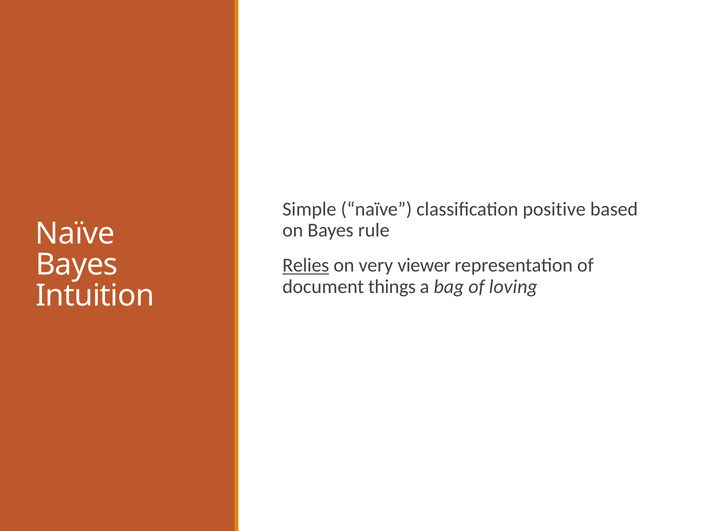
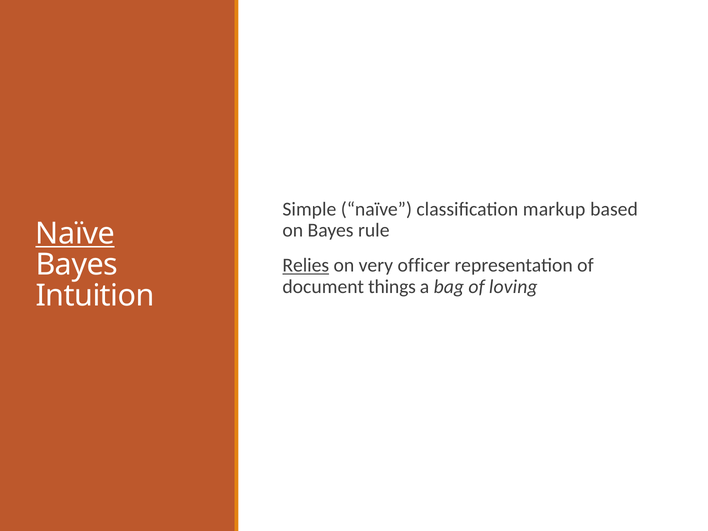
positive: positive -> markup (554, 209)
Naïve underline: none -> present (75, 234)
viewer: viewer -> officer (424, 265)
